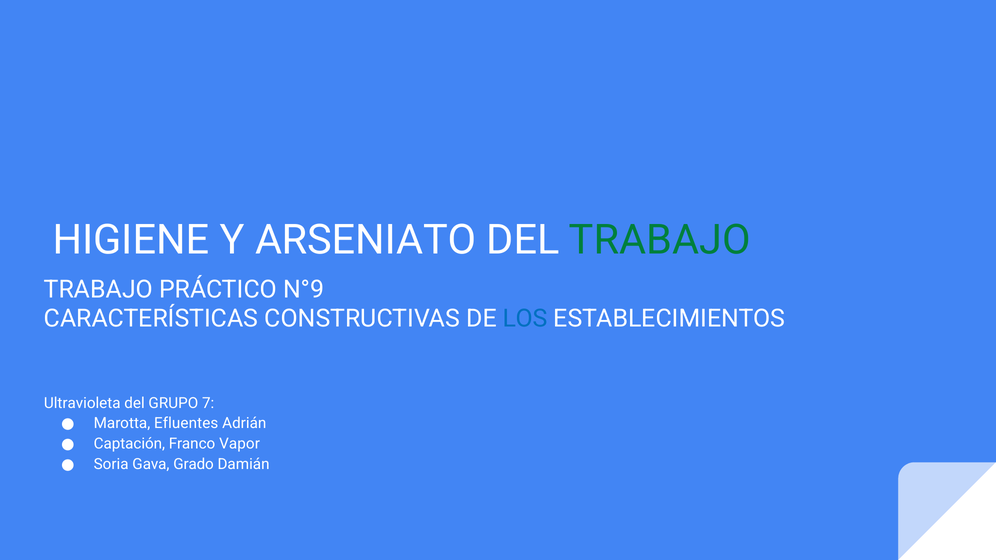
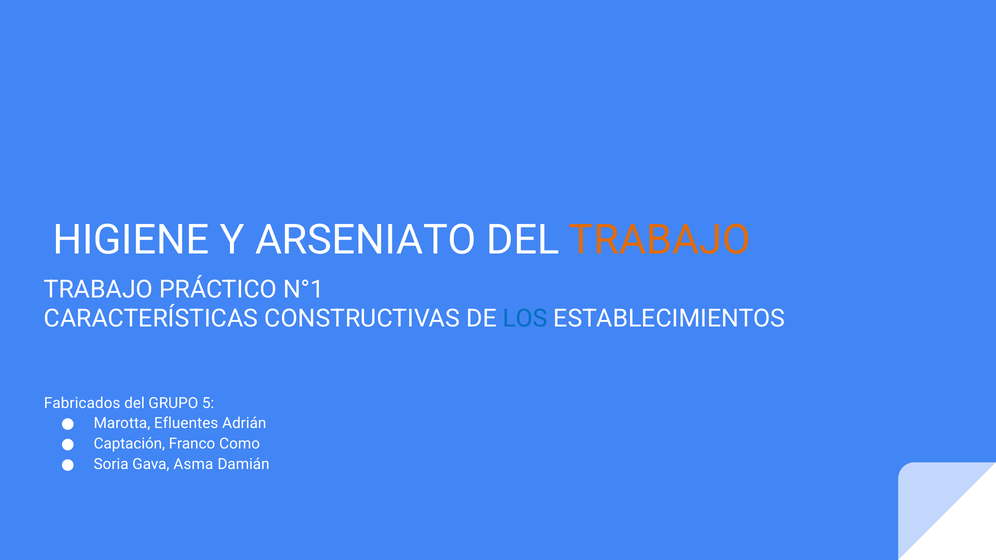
TRABAJO colour: green -> orange (660, 240)
N°9: N°9 -> N°1 (304, 289)
Ultravioleta: Ultravioleta -> Fabricados (82, 403)
7: 7 -> 5 (208, 403)
Vapor: Vapor -> Como (240, 444)
Grado: Grado -> Asma (193, 464)
